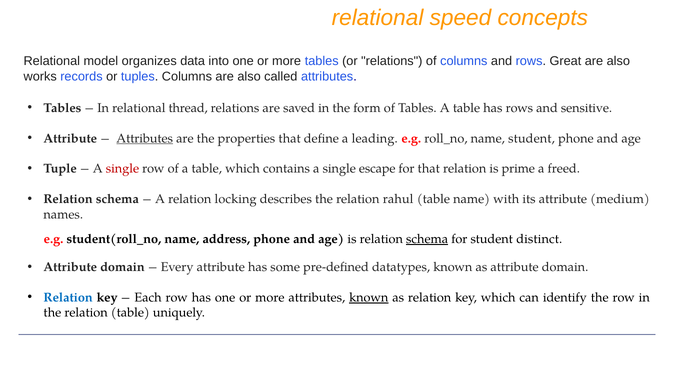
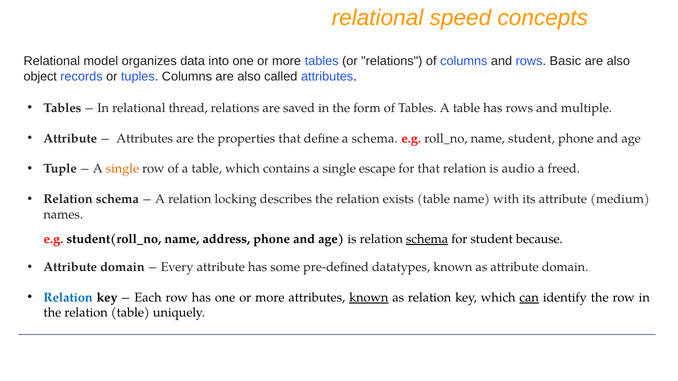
Great: Great -> Basic (565, 61)
works: works -> object (40, 76)
sensitive: sensitive -> multiple (586, 108)
Attributes underline: present -> none (145, 138)
a leading: leading -> schema (375, 138)
single colour: red -> orange (122, 169)
prime: prime -> audio (518, 169)
rahul: rahul -> exists (398, 199)
distinct: distinct -> because (539, 239)
can underline: none -> present (529, 298)
